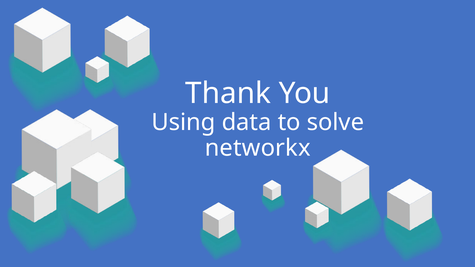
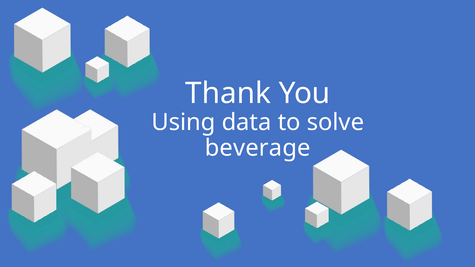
networkx: networkx -> beverage (258, 148)
